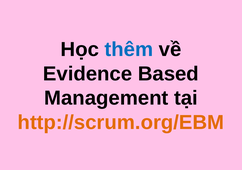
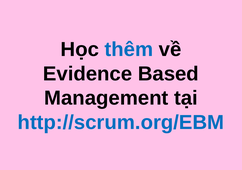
http://scrum.org/EBM colour: orange -> blue (121, 123)
